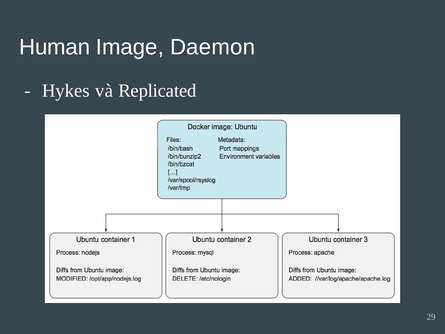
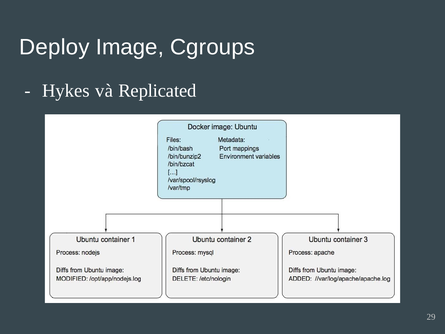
Human: Human -> Deploy (54, 47)
Daemon: Daemon -> Cgroups (213, 47)
